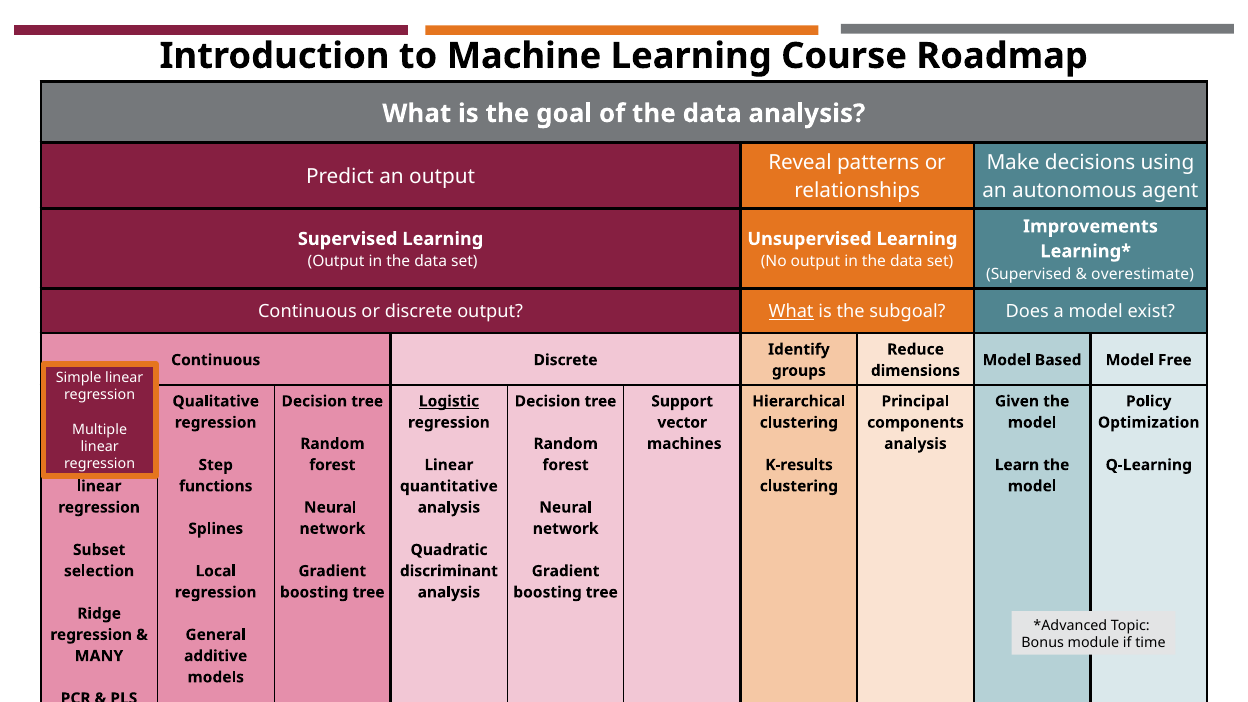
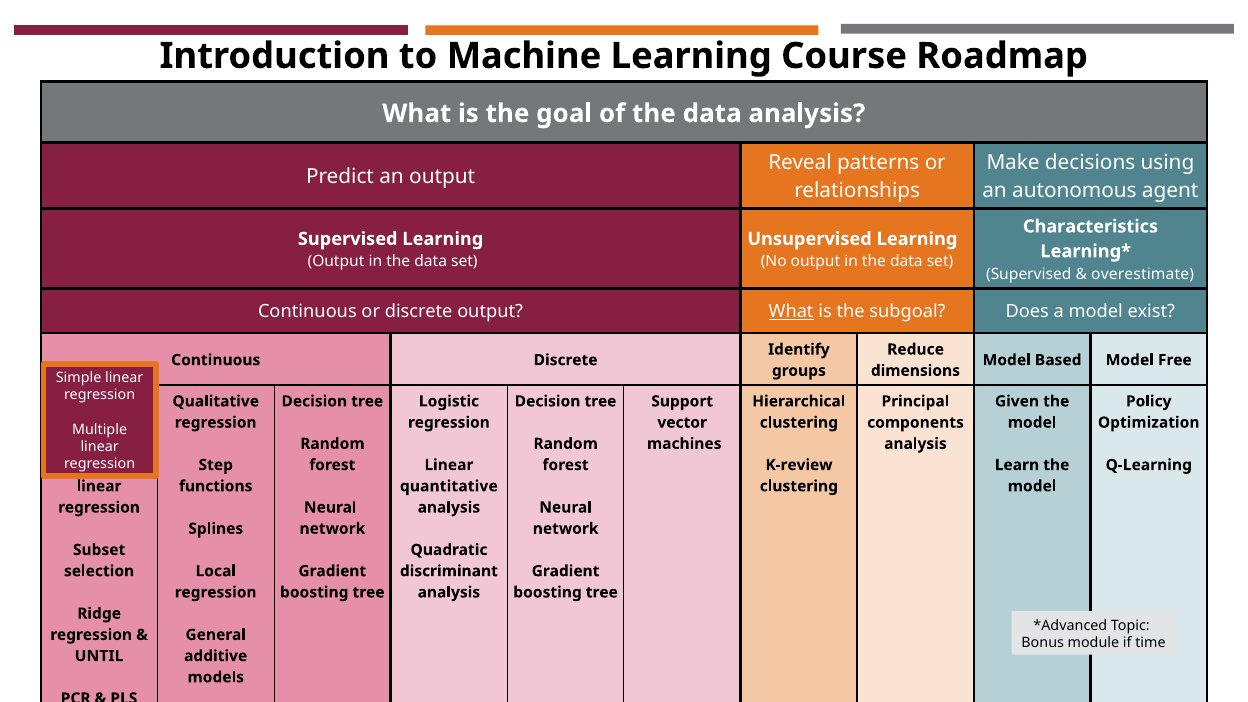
Improvements: Improvements -> Characteristics (1090, 226)
Logistic underline: present -> none (449, 401)
K-results: K-results -> K-review (799, 465)
MANY: MANY -> UNTIL (99, 656)
